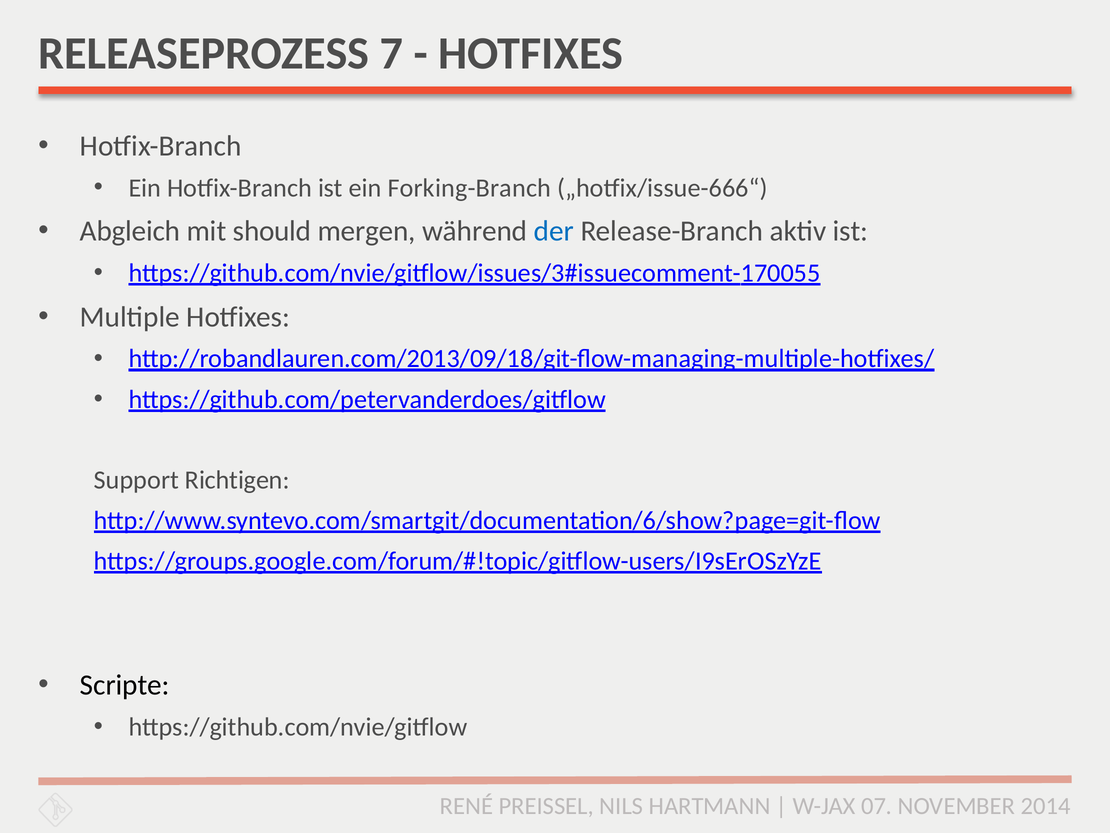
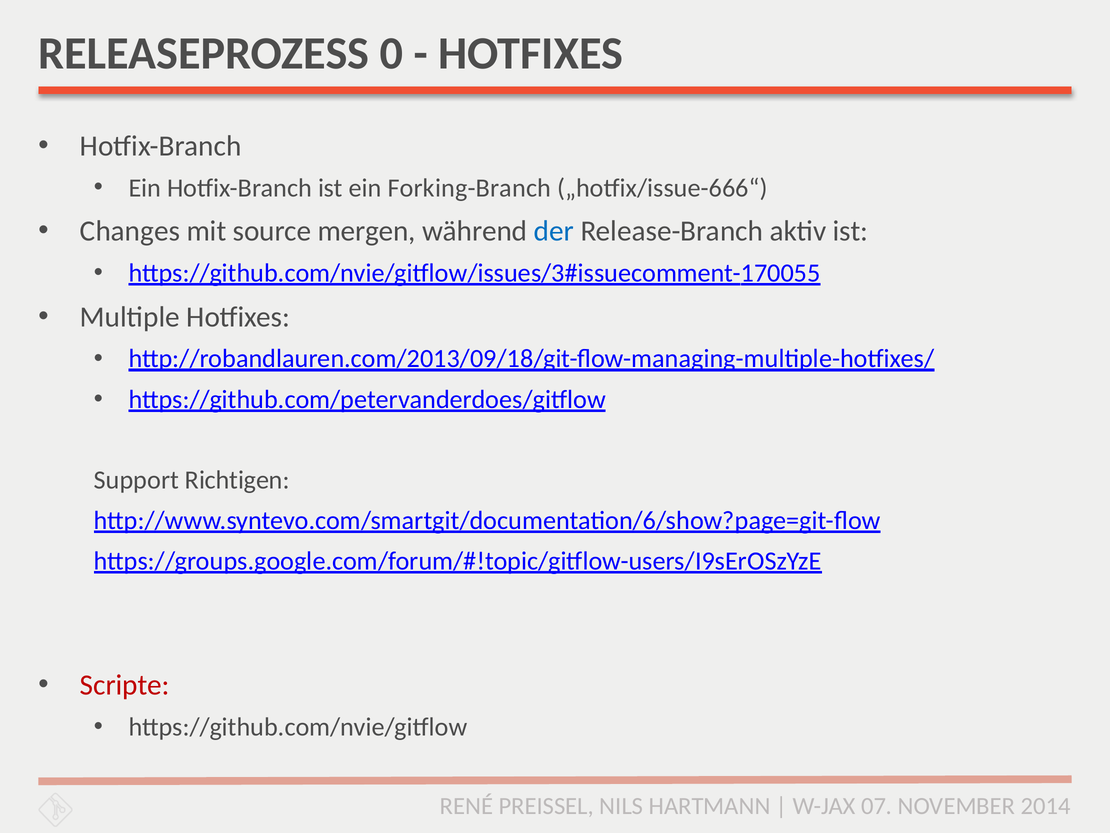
7: 7 -> 0 (391, 53)
Abgleich: Abgleich -> Changes (130, 231)
should: should -> source (272, 231)
Scripte colour: black -> red (125, 685)
